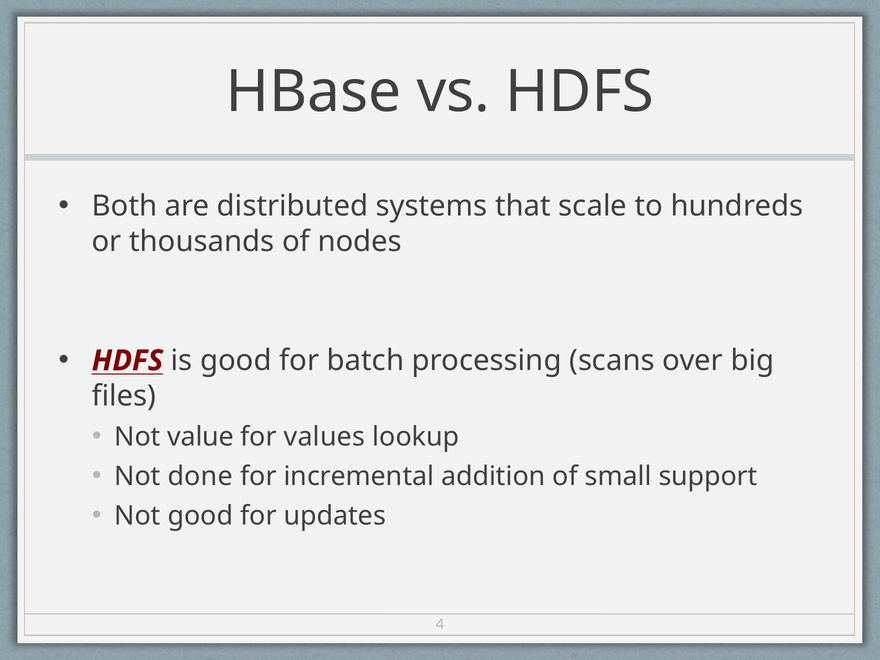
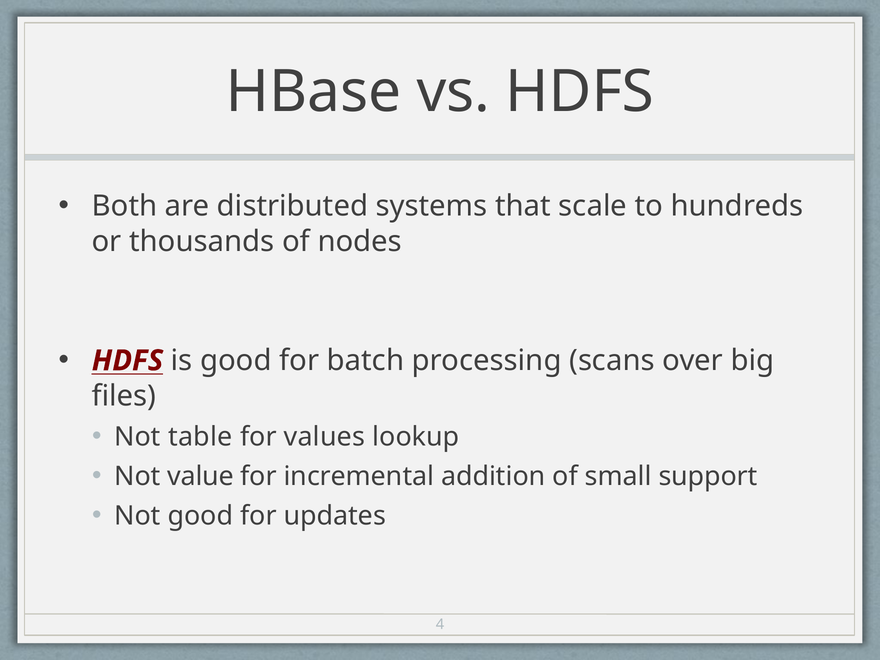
value: value -> table (200, 437)
done: done -> value (201, 476)
